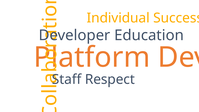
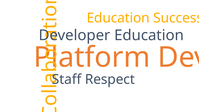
Individual: Individual -> Education (118, 18)
